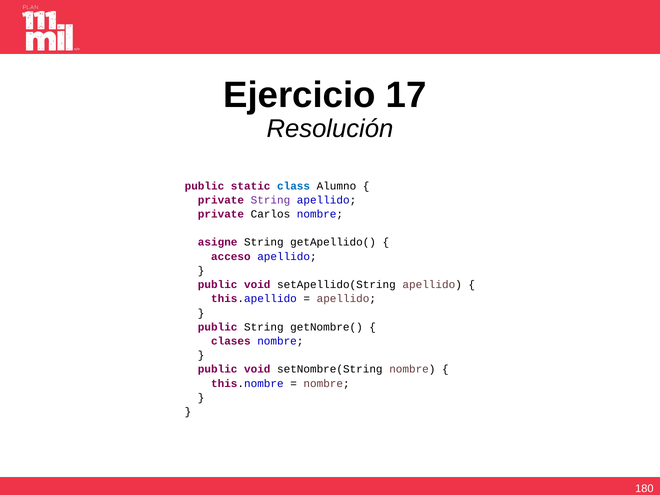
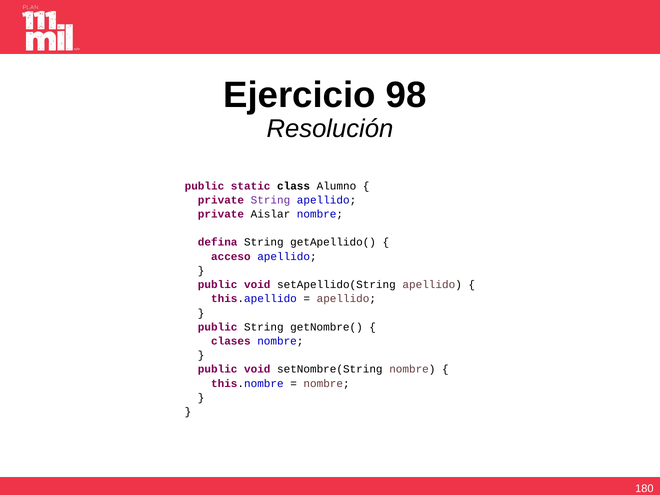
17: 17 -> 98 (406, 95)
class colour: blue -> black (294, 186)
Carlos: Carlos -> Aislar (270, 214)
asigne: asigne -> defina (218, 242)
